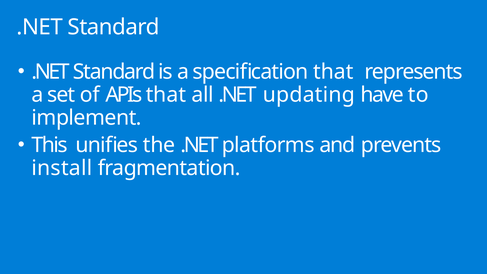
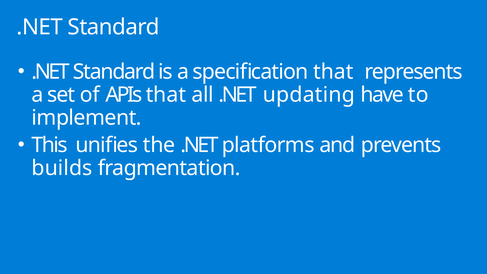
install: install -> builds (62, 168)
